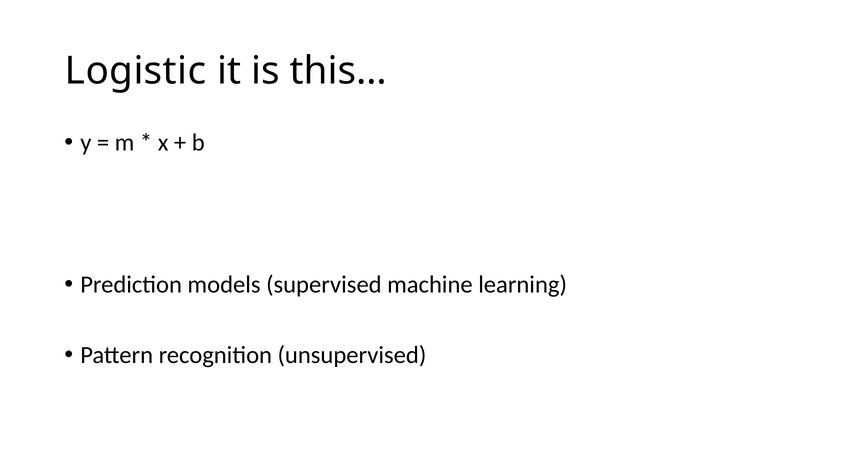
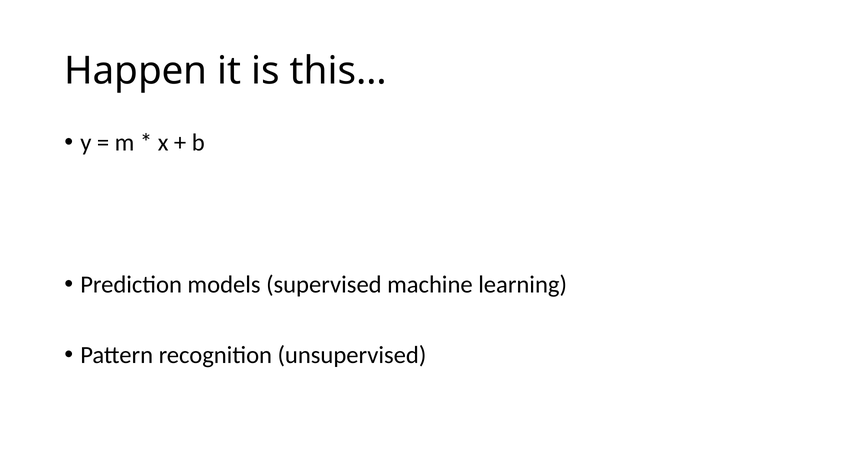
Logistic: Logistic -> Happen (136, 71)
